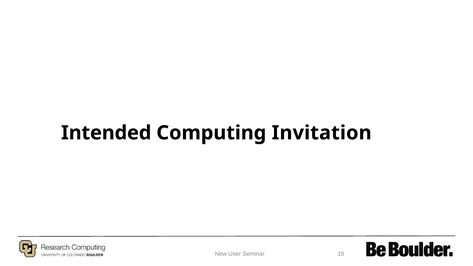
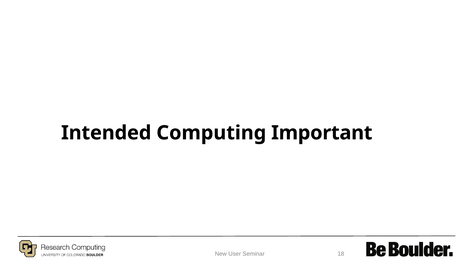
Invitation: Invitation -> Important (322, 133)
